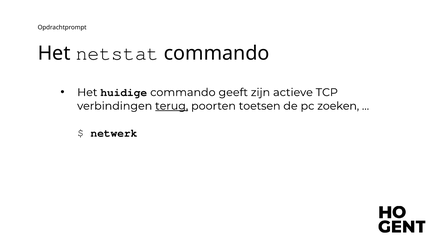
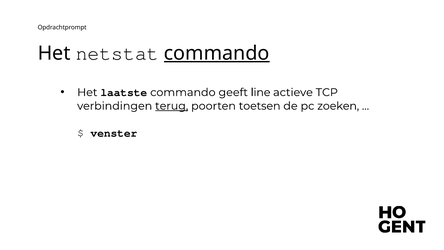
commando underline: none -> present (217, 53)
huidige: huidige -> laatste (124, 92)
zijn: zijn -> line (261, 92)
netwerk: netwerk -> venster (114, 133)
